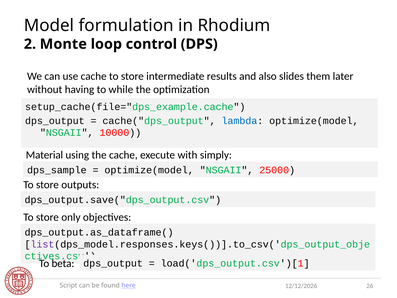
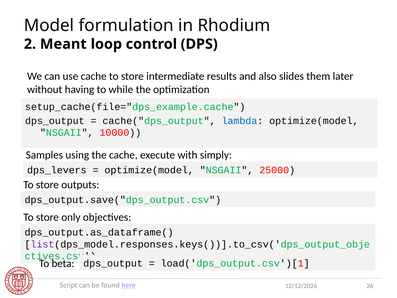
Monte: Monte -> Meant (63, 44)
Material: Material -> Samples (44, 155)
dps_sample: dps_sample -> dps_levers (57, 170)
